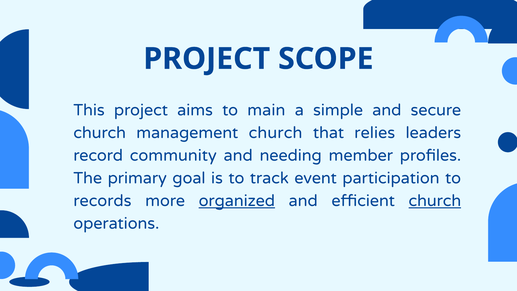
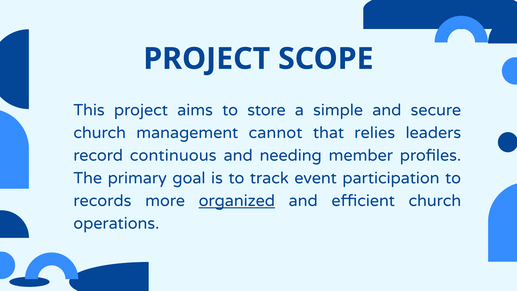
main: main -> store (266, 110)
management church: church -> cannot (276, 133)
community: community -> continuous (173, 155)
church underline: present -> none (435, 201)
